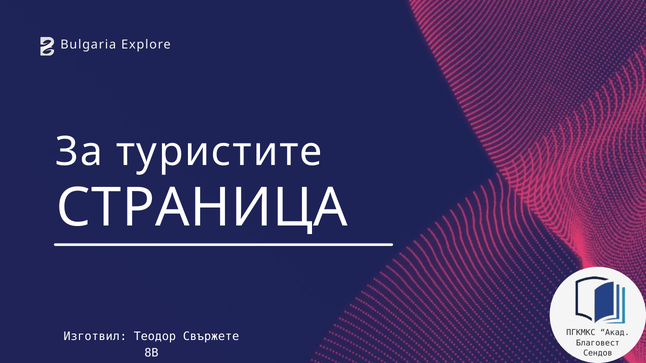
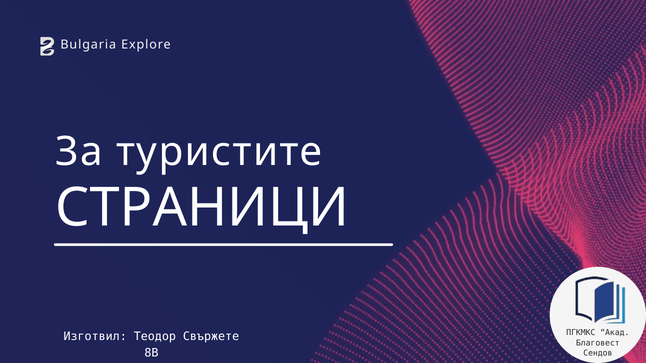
СТРАНИЦА: СТРАНИЦА -> СТРАНИЦИ (202, 208)
